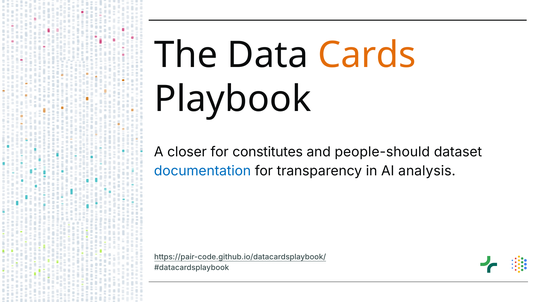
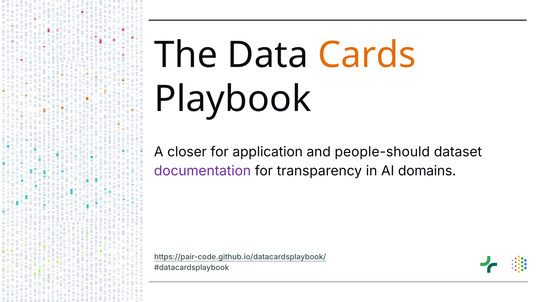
constitutes: constitutes -> application (268, 152)
documentation colour: blue -> purple (203, 171)
analysis: analysis -> domains (427, 171)
